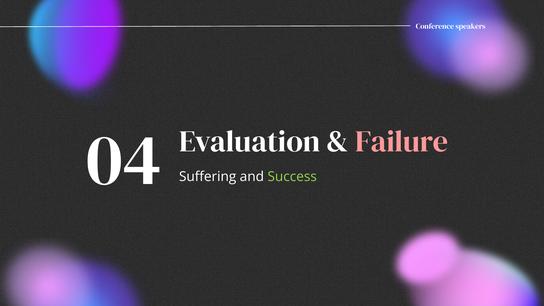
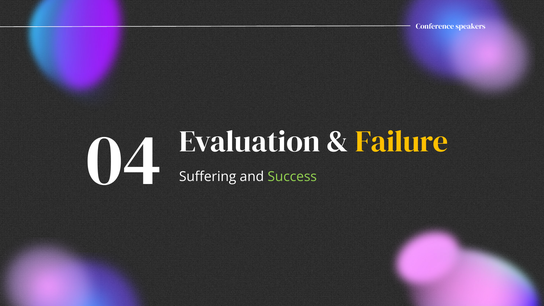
Failure colour: pink -> yellow (402, 142)
